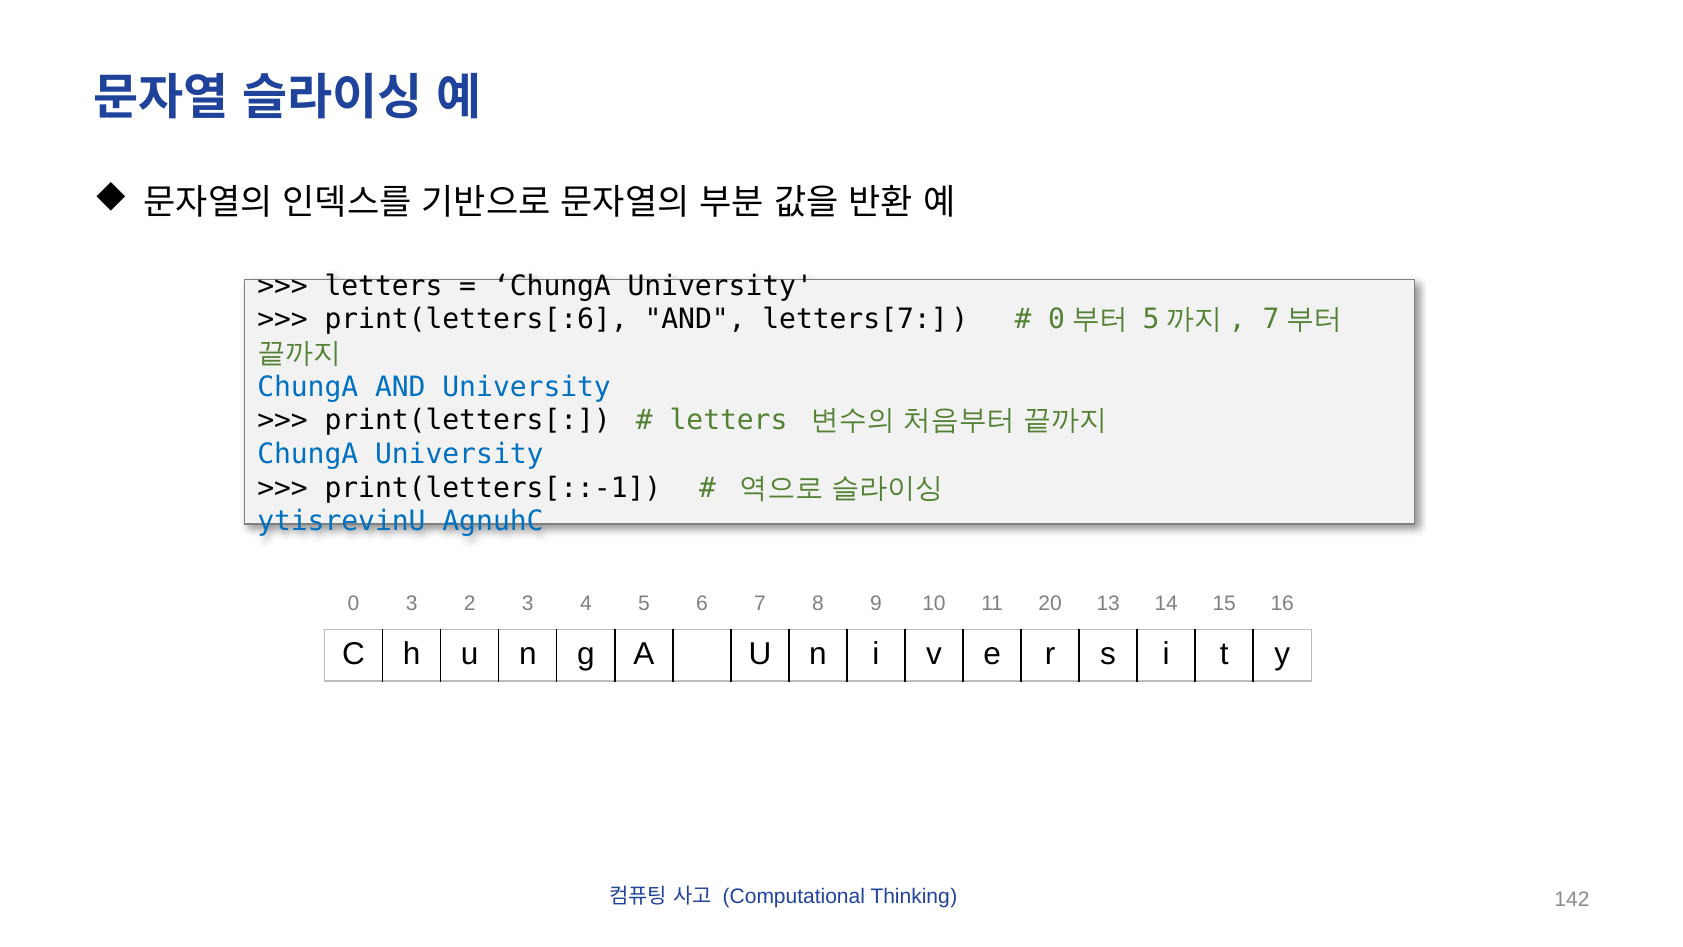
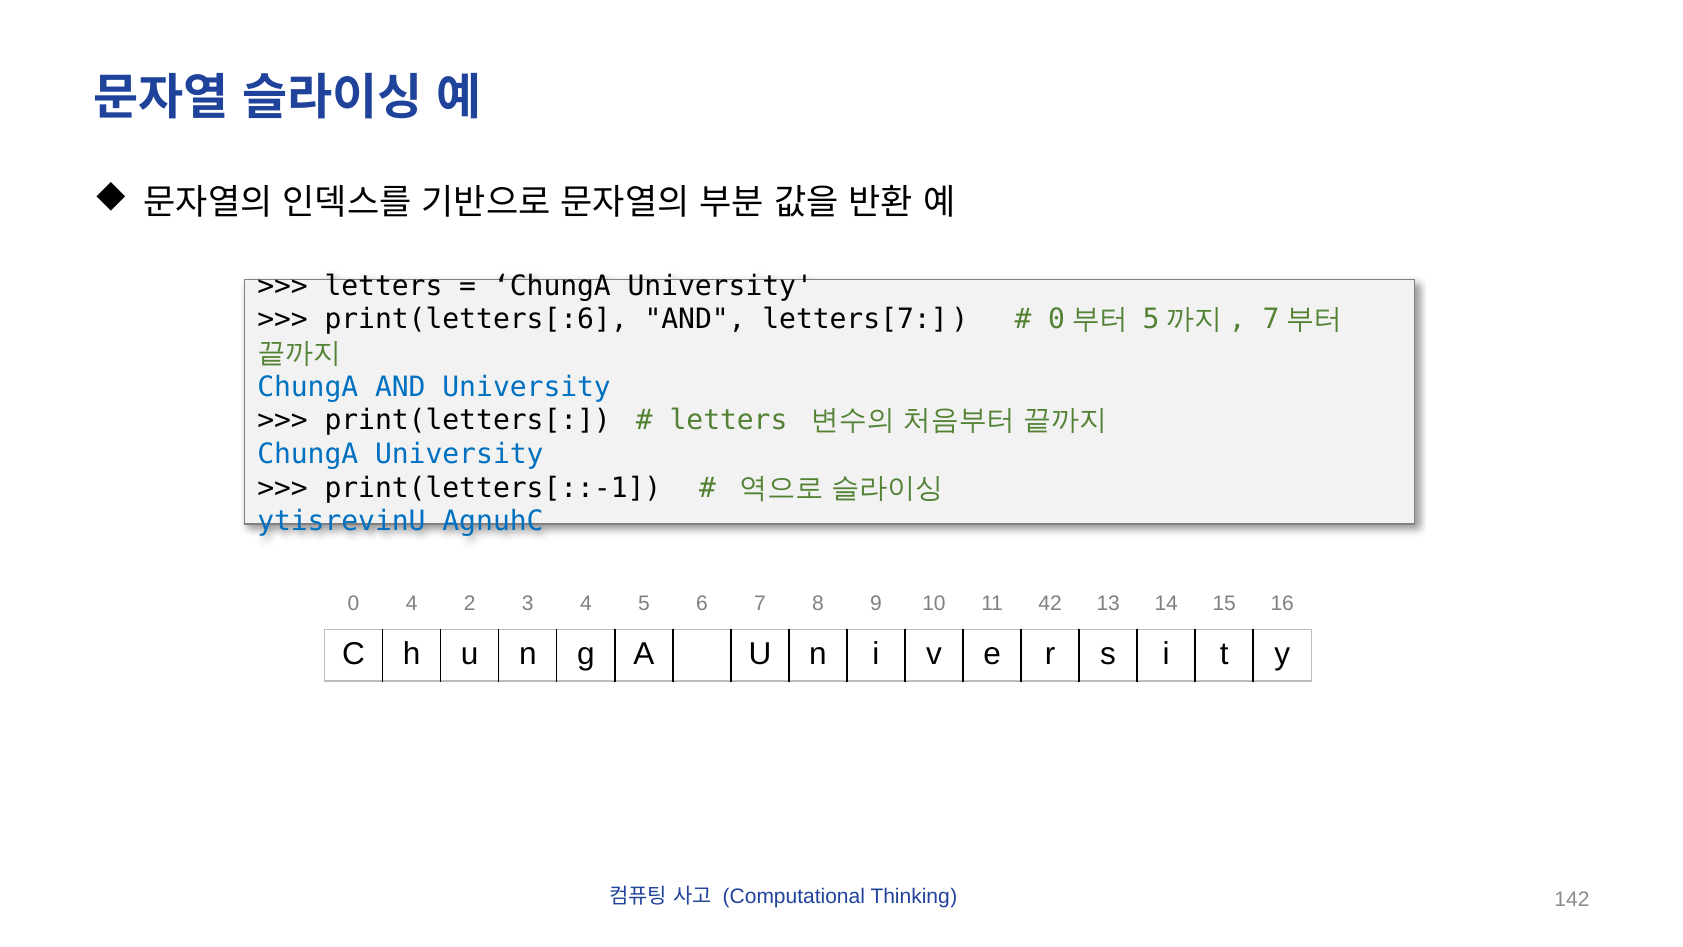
0 3: 3 -> 4 (412, 603)
20: 20 -> 42 (1050, 603)
